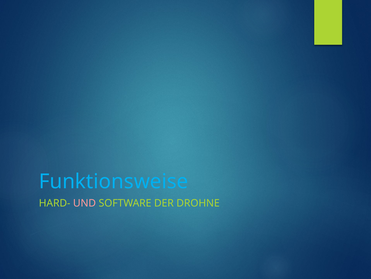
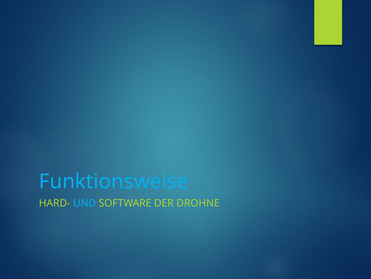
UND colour: pink -> light blue (84, 203)
